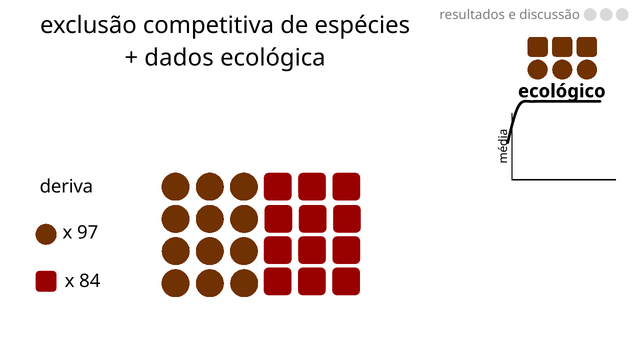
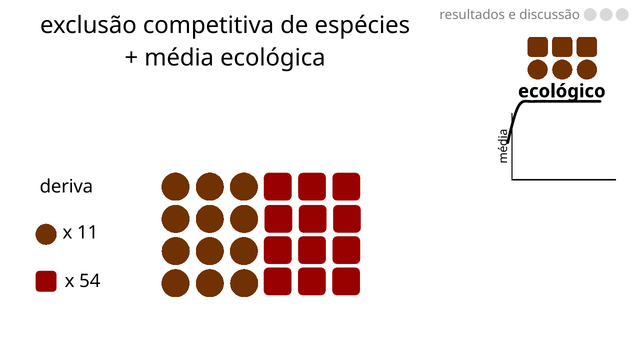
dados: dados -> média (179, 58)
97: 97 -> 11 (88, 232)
84: 84 -> 54 (90, 281)
